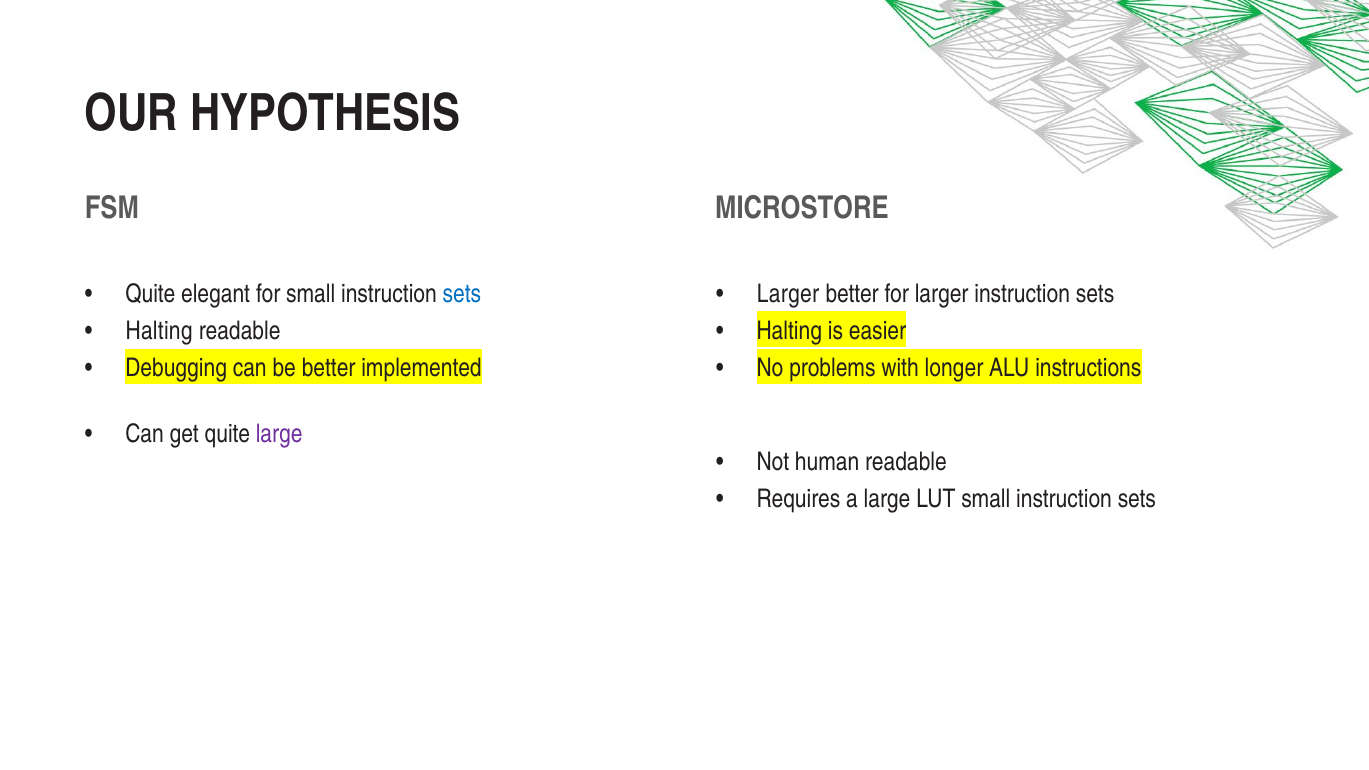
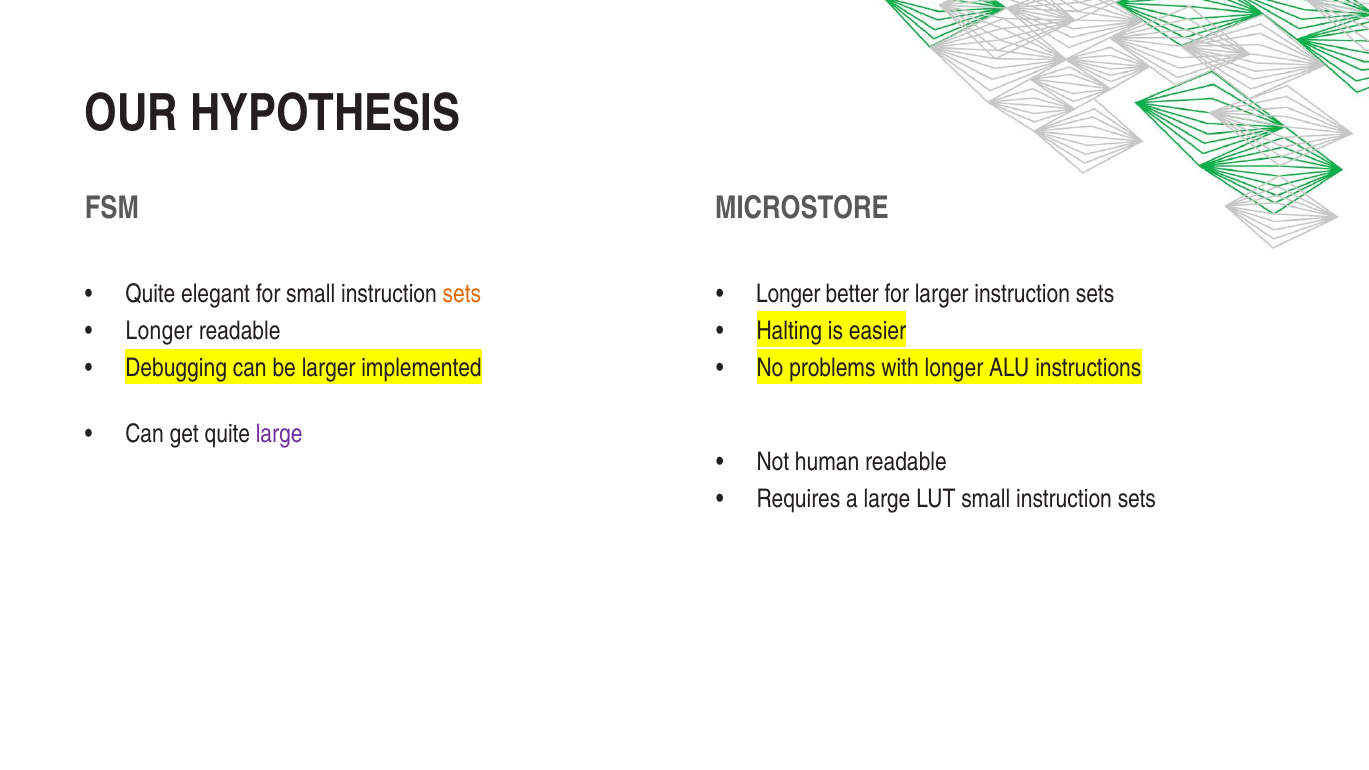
sets colour: blue -> orange (462, 294)
Larger: Larger -> Longer (788, 294)
Halting: Halting -> Longer (159, 331)
be better: better -> larger (329, 368)
